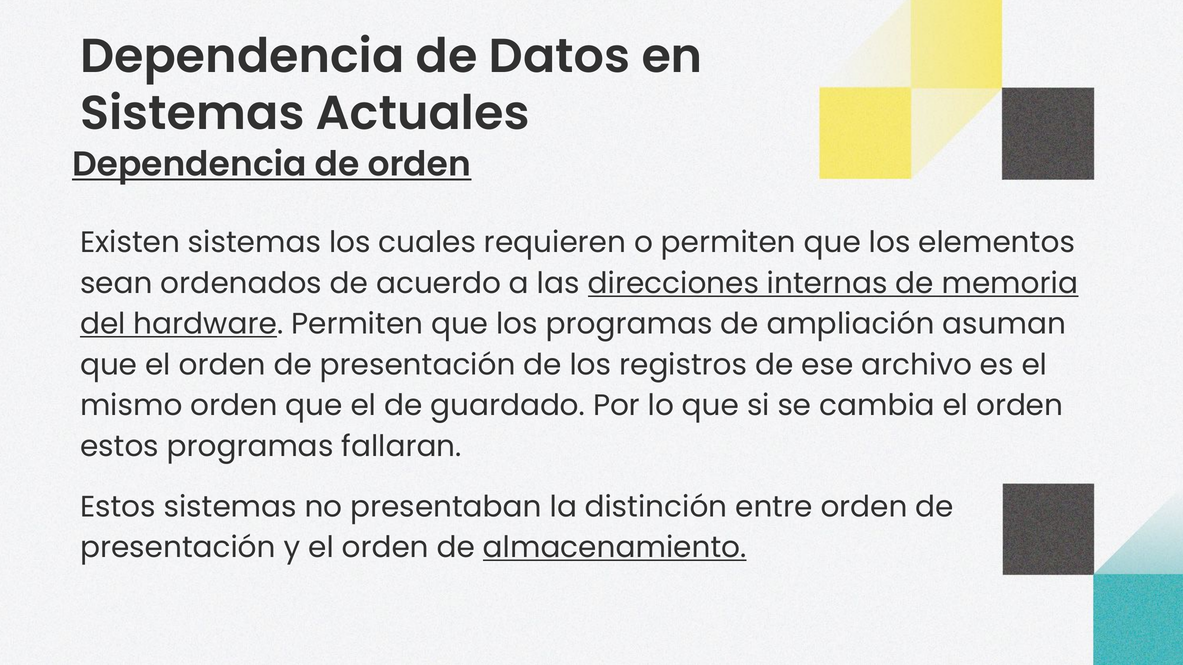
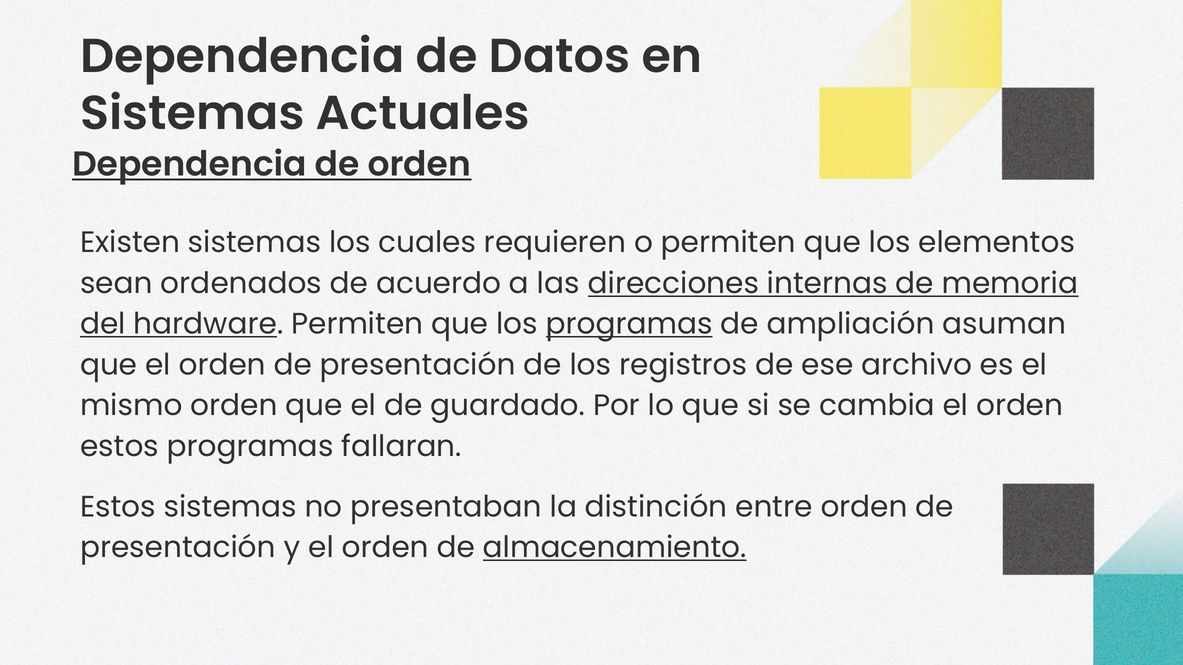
programas underline: none -> present (629, 324)
